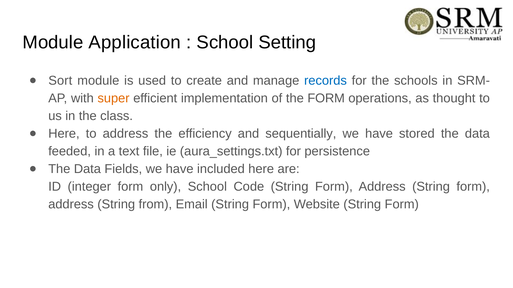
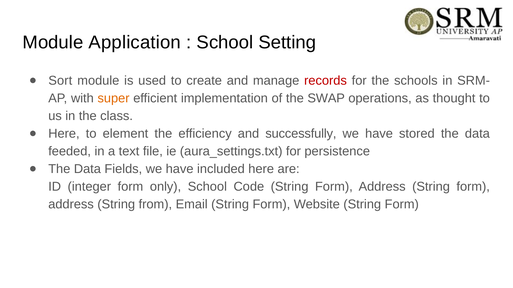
records colour: blue -> red (325, 81)
the FORM: FORM -> SWAP (326, 98)
to address: address -> element (125, 134)
sequentially: sequentially -> successfully (301, 134)
